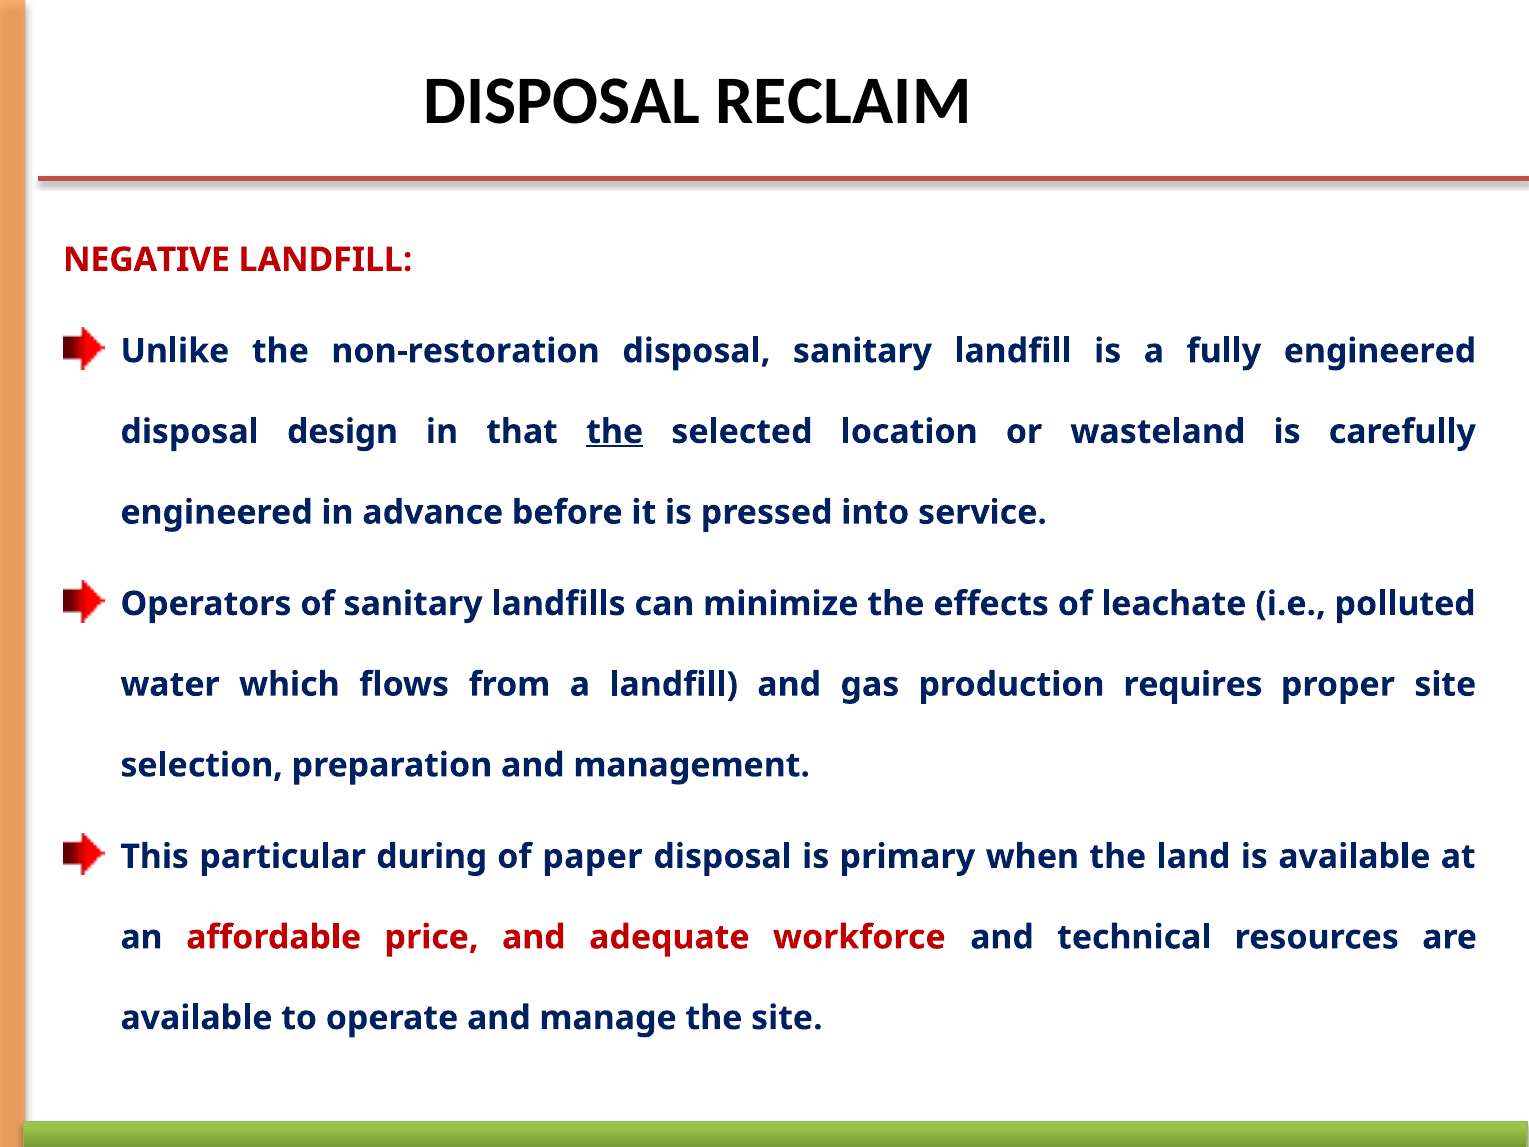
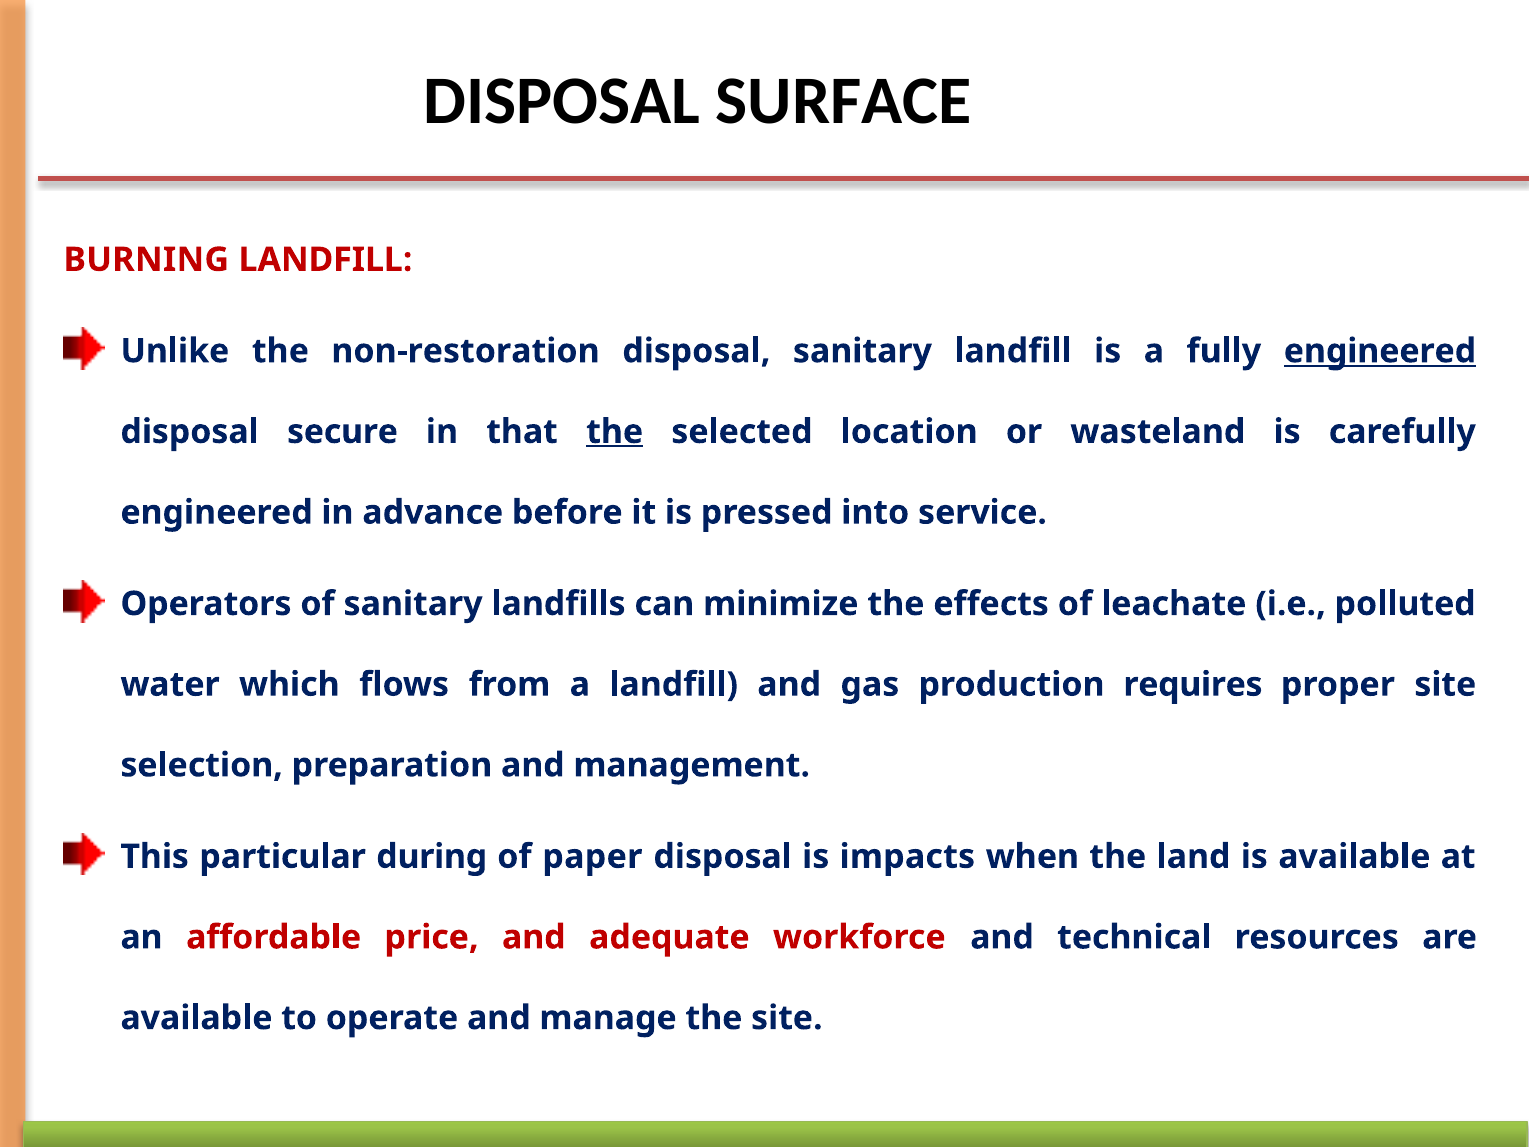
RECLAIM: RECLAIM -> SURFACE (844, 101)
NEGATIVE: NEGATIVE -> BURNING (146, 260)
engineered underline: none -> present (1380, 351)
design: design -> secure (342, 432)
primary: primary -> impacts (907, 856)
